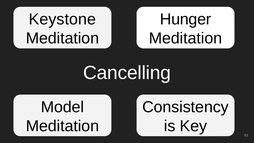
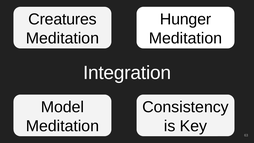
Keystone: Keystone -> Creatures (63, 19)
Cancelling: Cancelling -> Integration (127, 73)
